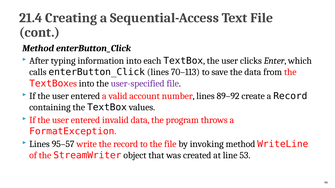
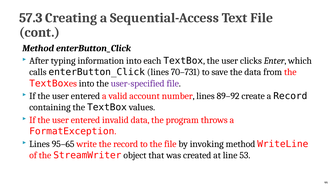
21.4: 21.4 -> 57.3 (31, 18)
70–113: 70–113 -> 70–731 (185, 72)
95–57: 95–57 -> 95–65 (63, 144)
